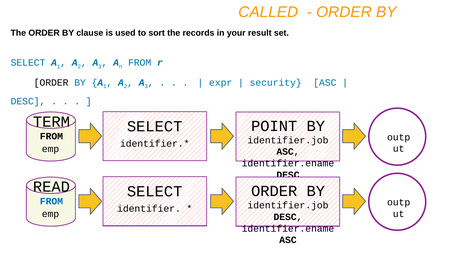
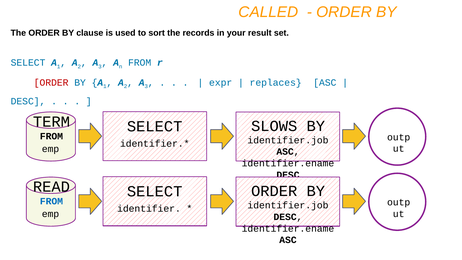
ORDER colour: black -> red (51, 82)
security: security -> replaces (276, 82)
POINT: POINT -> SLOWS (274, 126)
